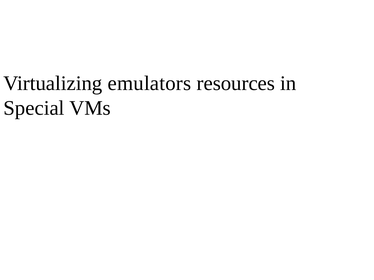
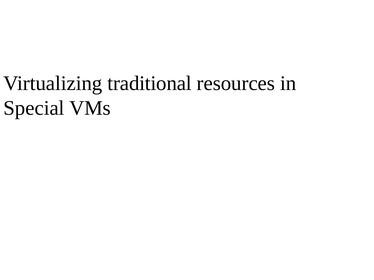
emulators: emulators -> traditional (150, 83)
